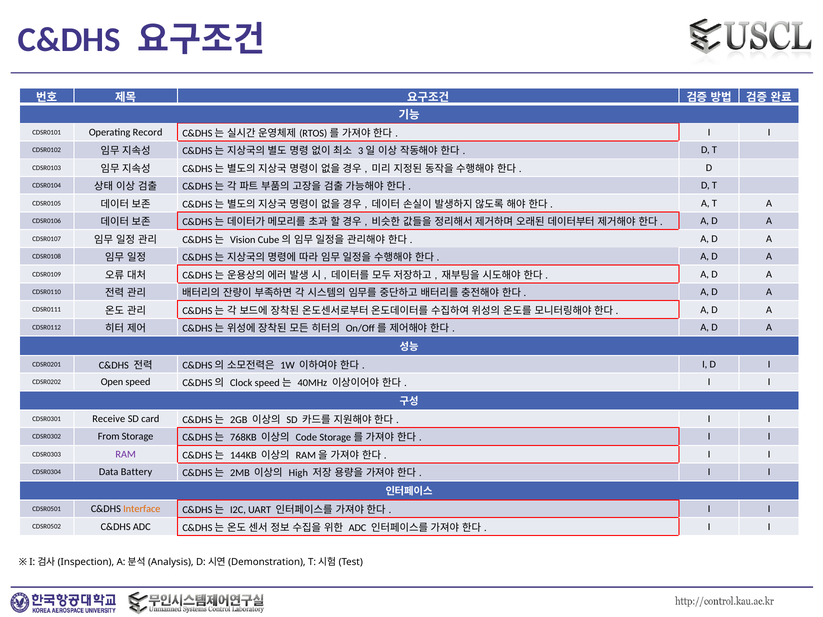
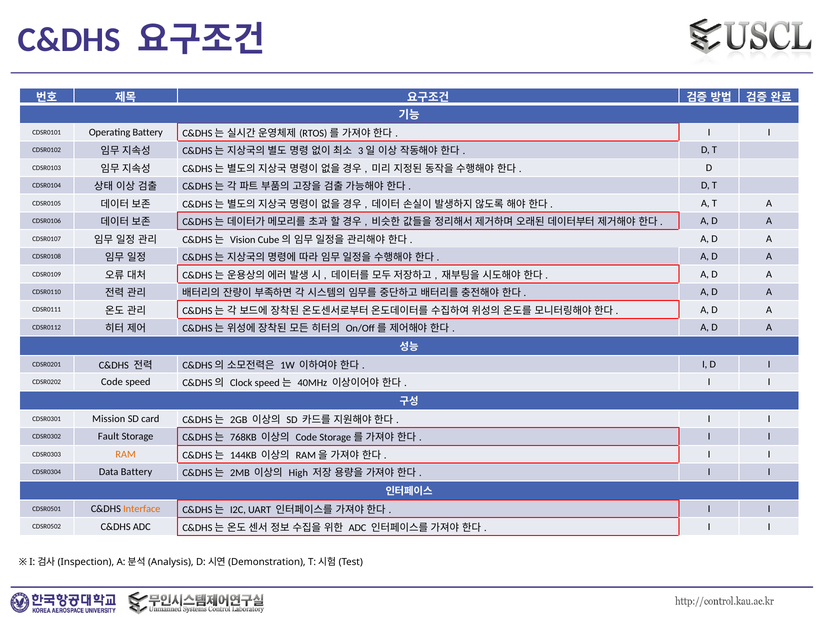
Operating Record: Record -> Battery (148, 132)
CDSR0202 Open: Open -> Code (112, 382)
Receive: Receive -> Mission (109, 419)
From: From -> Fault (109, 437)
RAM colour: purple -> orange (126, 455)
